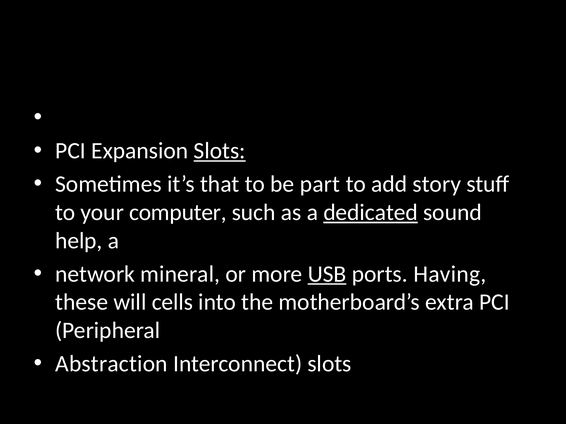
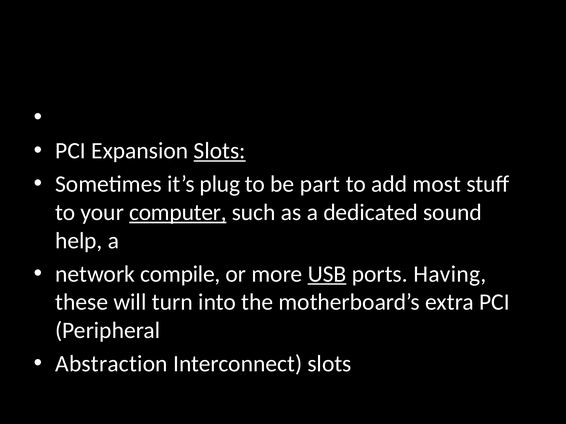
that: that -> plug (220, 184)
story: story -> most (437, 184)
computer underline: none -> present (178, 213)
dedicated underline: present -> none (371, 213)
mineral: mineral -> compile (180, 274)
cells: cells -> turn (172, 303)
